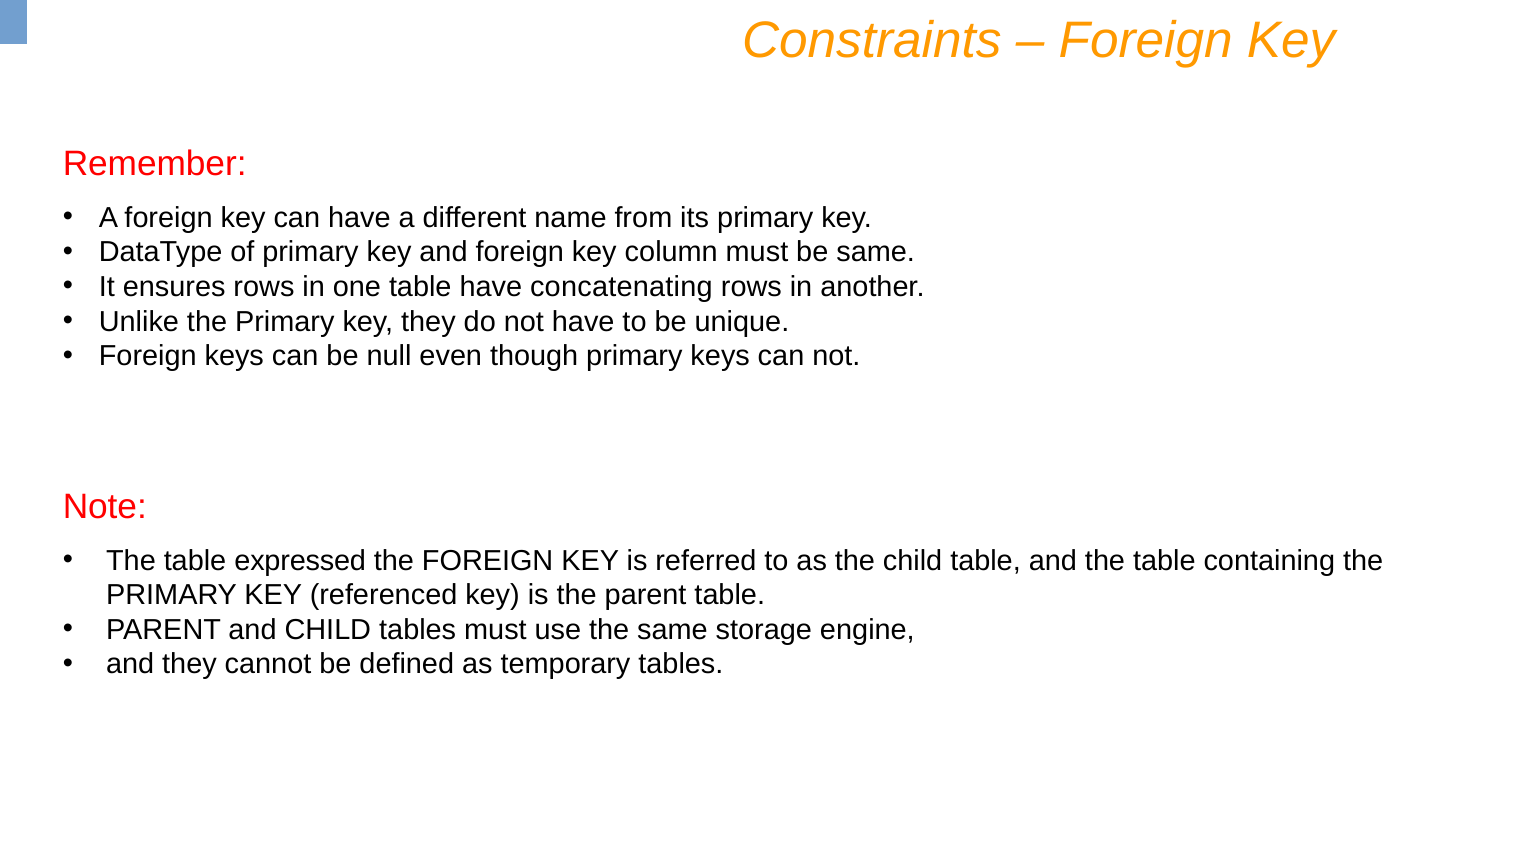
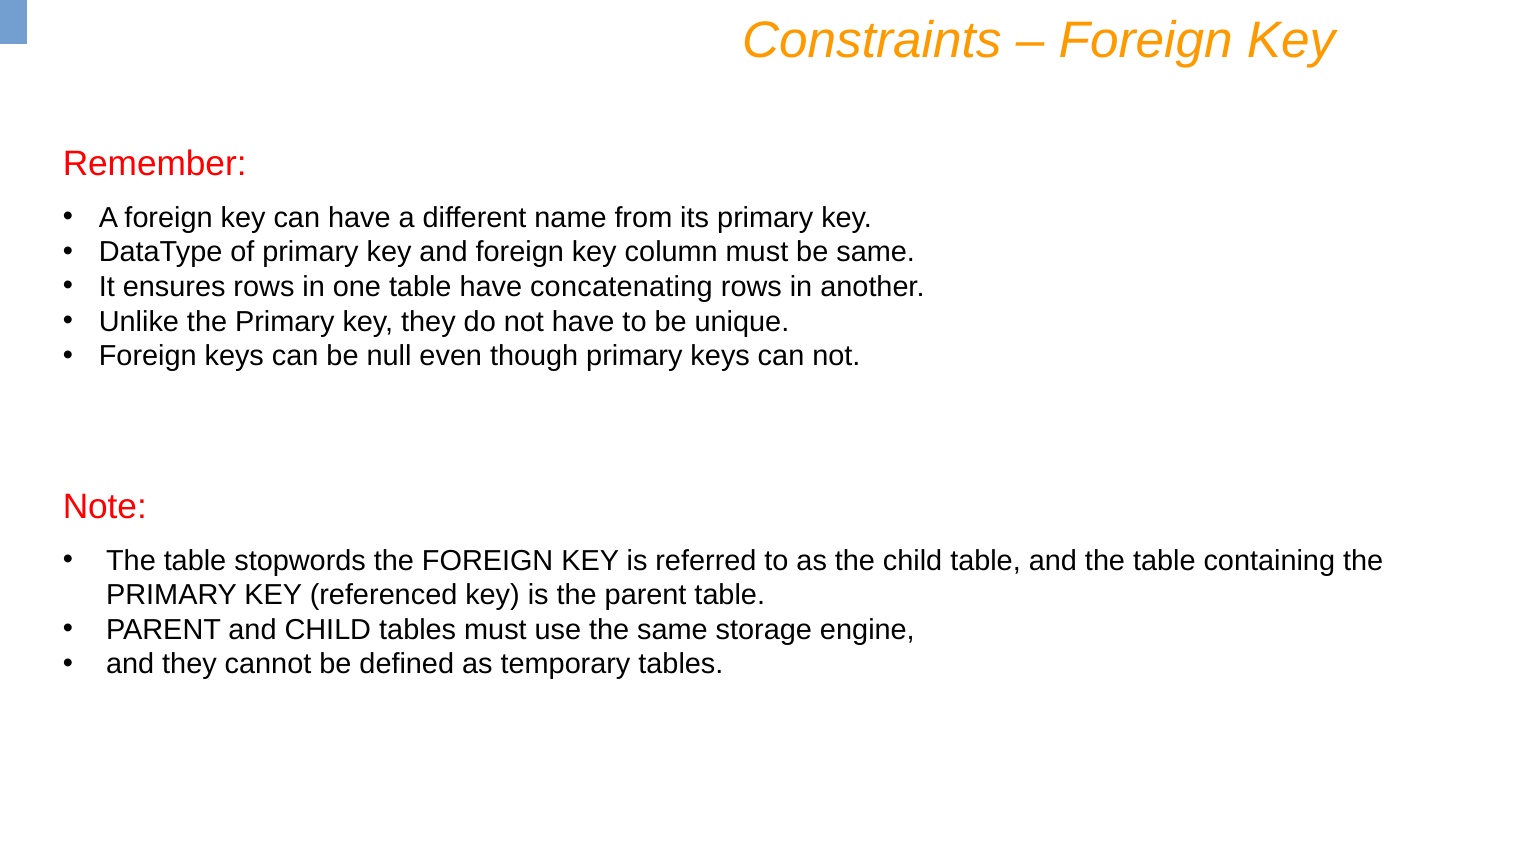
expressed: expressed -> stopwords (300, 561)
